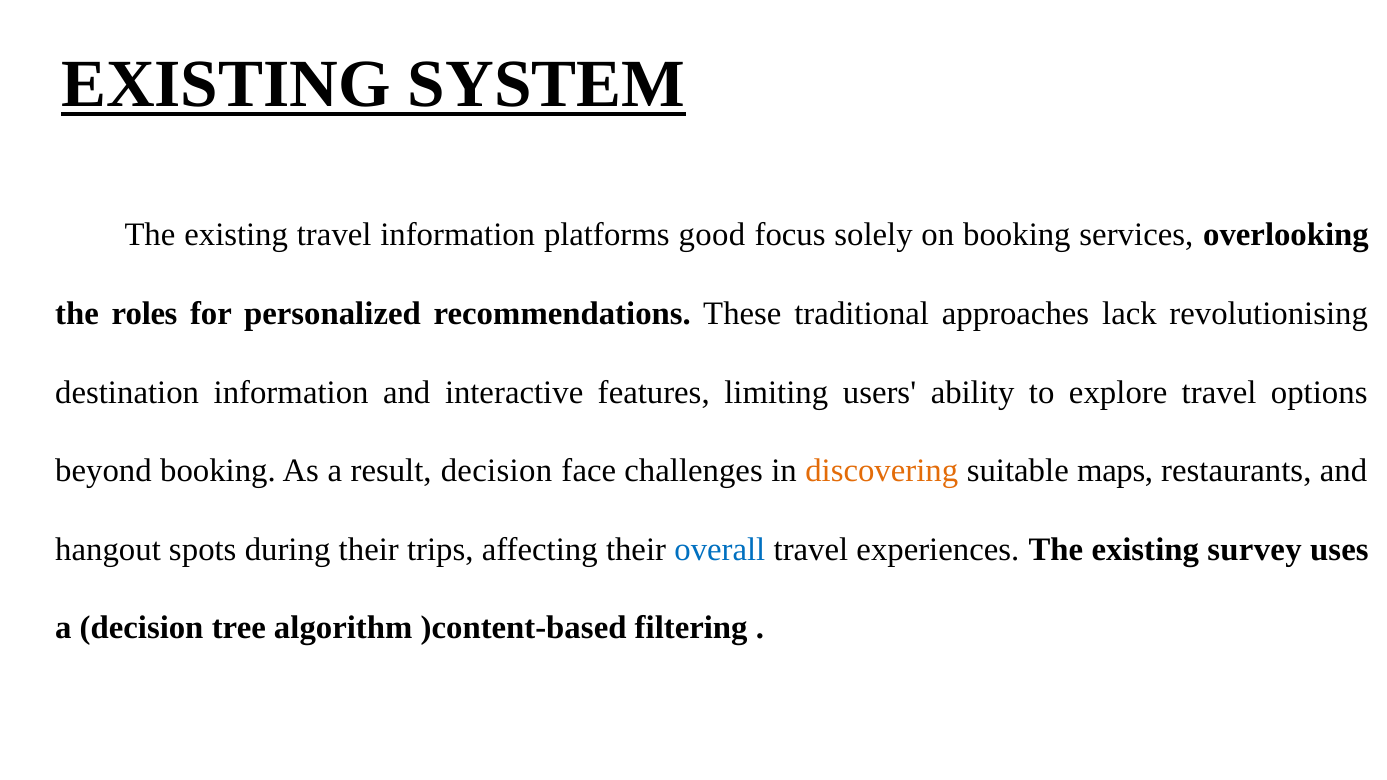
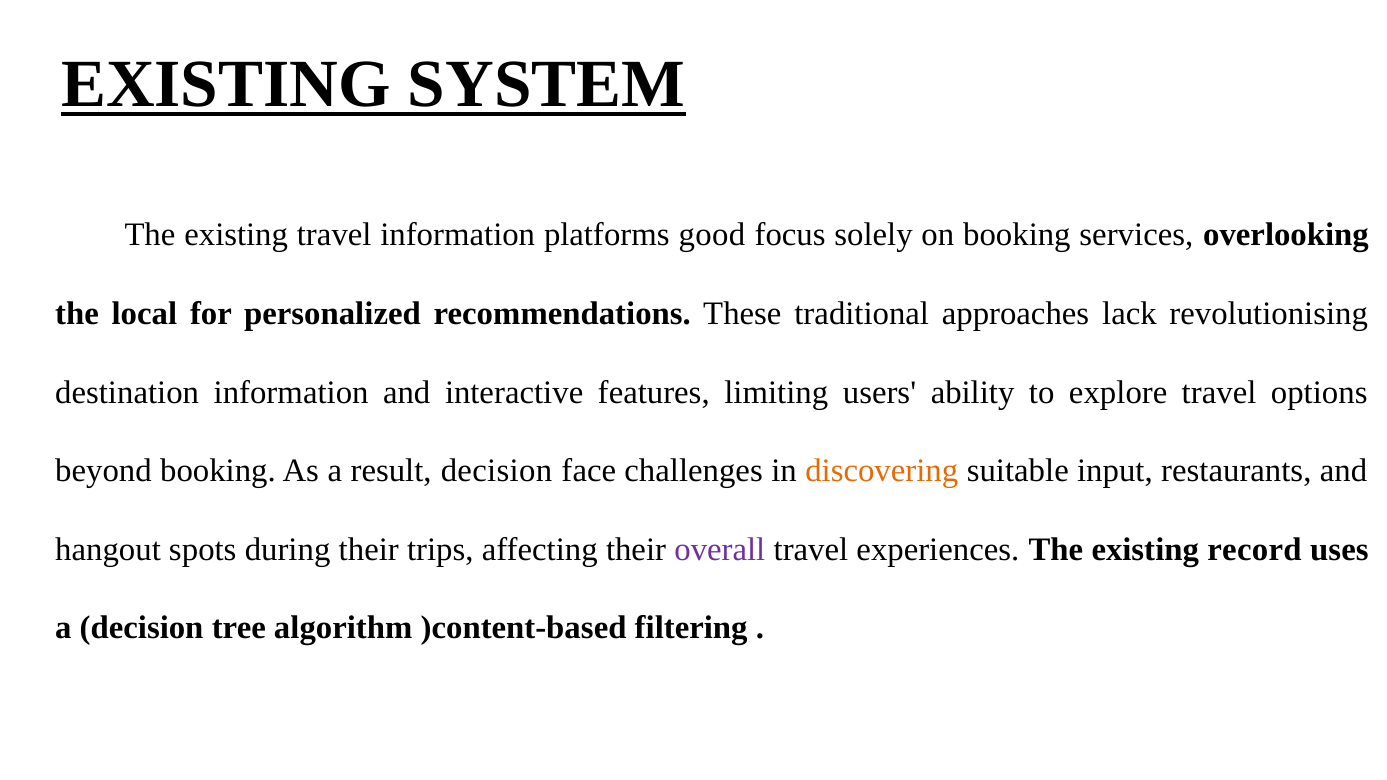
roles: roles -> local (144, 314)
maps: maps -> input (1115, 471)
overall colour: blue -> purple (720, 550)
survey: survey -> record (1255, 550)
